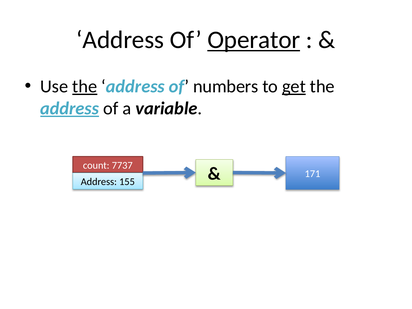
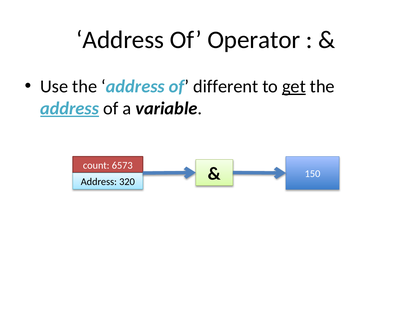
Operator underline: present -> none (254, 40)
the underline: present -> none (85, 86)
numbers: numbers -> different (226, 86)
7737: 7737 -> 6573 (122, 165)
155: 155 -> 320 (127, 182)
171: 171 -> 150 (312, 174)
